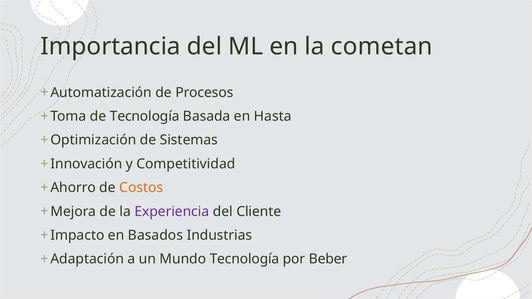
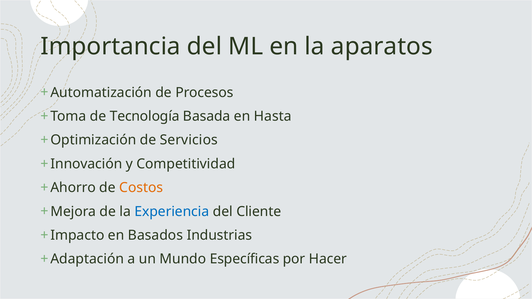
cometan: cometan -> aparatos (382, 47)
Sistemas: Sistemas -> Servicios (189, 140)
Experiencia colour: purple -> blue (172, 212)
Mundo Tecnología: Tecnología -> Específicas (245, 259)
Beber: Beber -> Hacer (328, 259)
